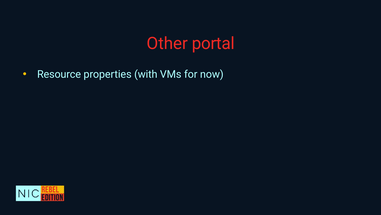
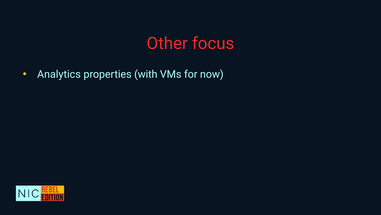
portal: portal -> focus (213, 43)
Resource: Resource -> Analytics (59, 74)
